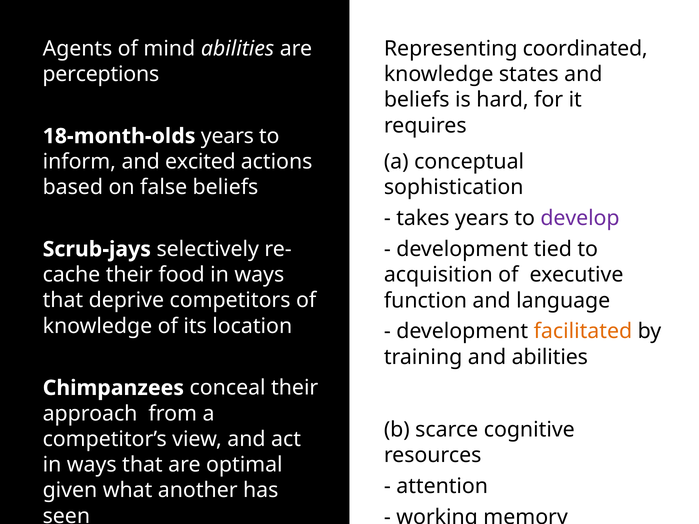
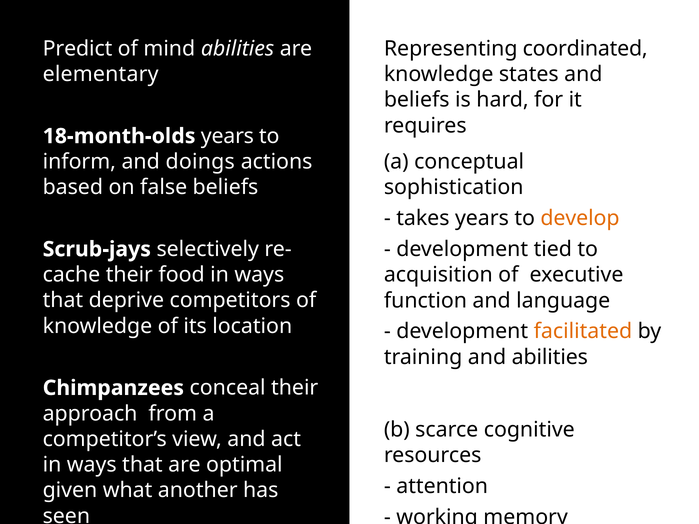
Agents: Agents -> Predict (78, 49)
perceptions: perceptions -> elementary (101, 74)
excited: excited -> doings (200, 162)
develop colour: purple -> orange (580, 218)
